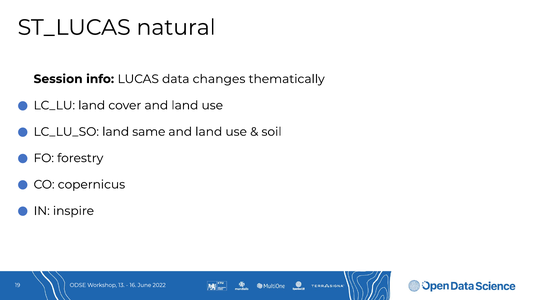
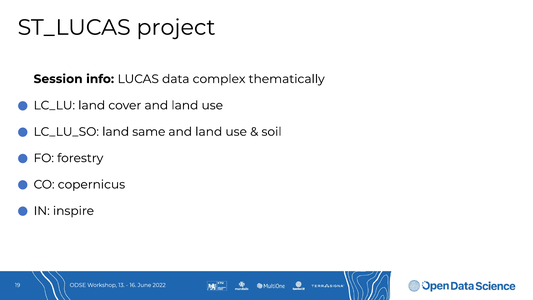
natural: natural -> project (176, 27)
changes: changes -> complex (219, 79)
